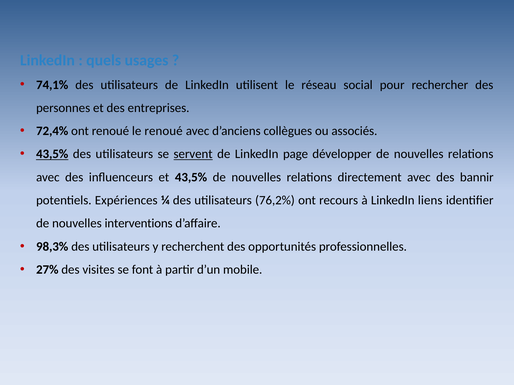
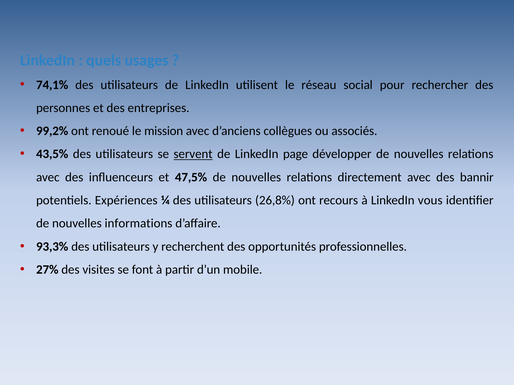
72,4%: 72,4% -> 99,2% (52, 131)
le renoué: renoué -> mission (164, 131)
43,5% underline: present -> none (52, 154)
et 43,5%: 43,5% -> 47,5% (191, 177)
76,2%: 76,2% -> 26,8% (275, 201)
liens: liens -> vous (430, 201)
interventions: interventions -> informations (138, 224)
98,3%: 98,3% -> 93,3% (52, 247)
